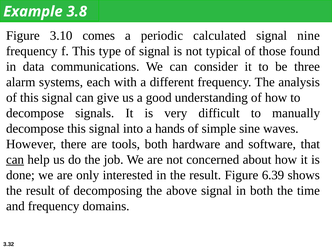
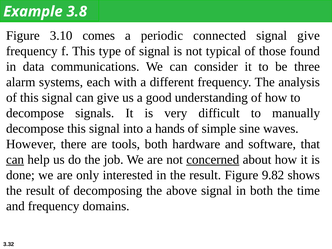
calculated: calculated -> connected (220, 36)
signal nine: nine -> give (309, 36)
concerned underline: none -> present (213, 160)
6.39: 6.39 -> 9.82 (273, 175)
